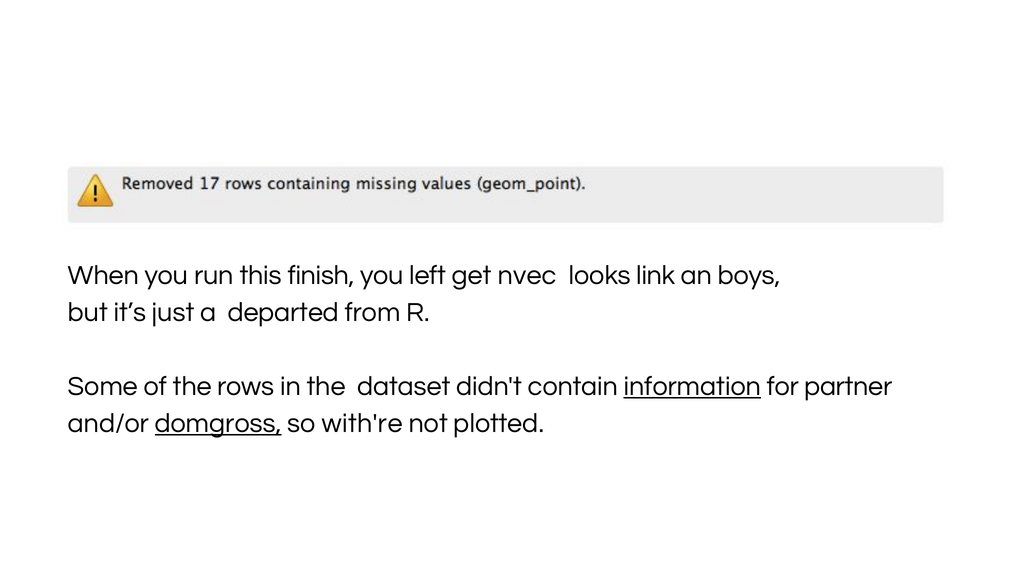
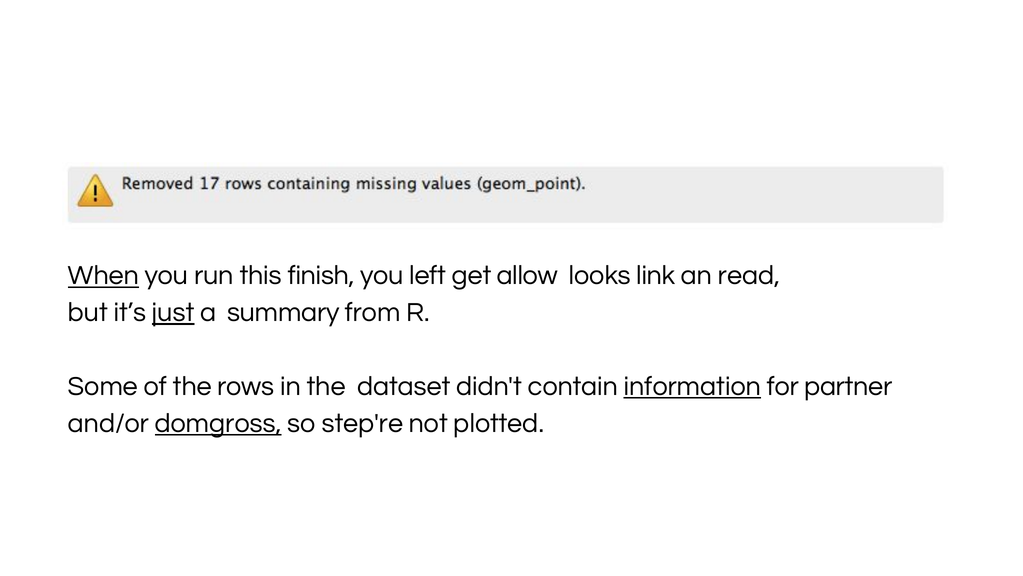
When underline: none -> present (104, 275)
nvec: nvec -> allow (527, 275)
boys: boys -> read (749, 275)
just underline: none -> present (173, 312)
departed: departed -> summary (283, 312)
with're: with're -> step're (362, 423)
